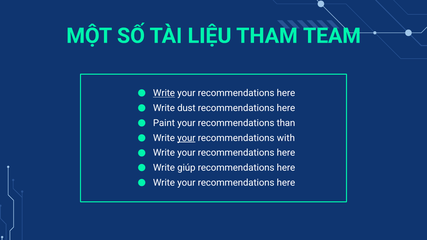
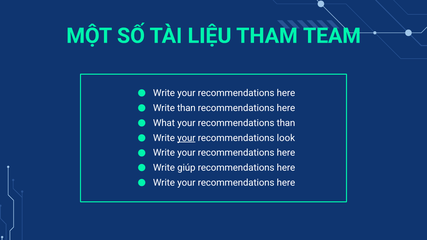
Write underline: present -> none (164, 93)
Write dust: dust -> than (186, 108)
Paint: Paint -> What (164, 123)
with: with -> look (286, 138)
